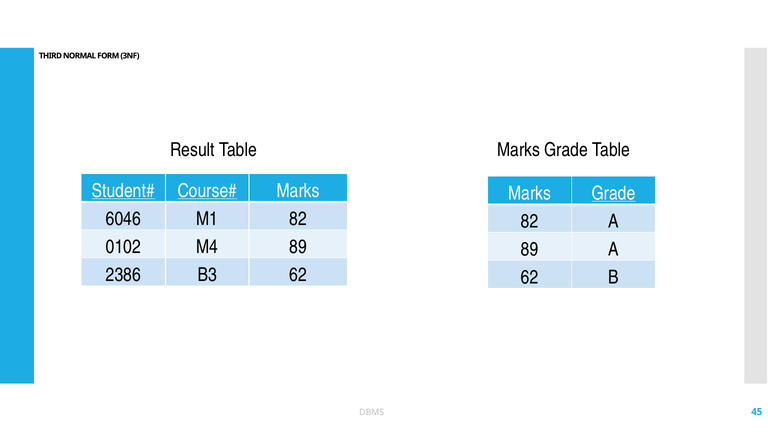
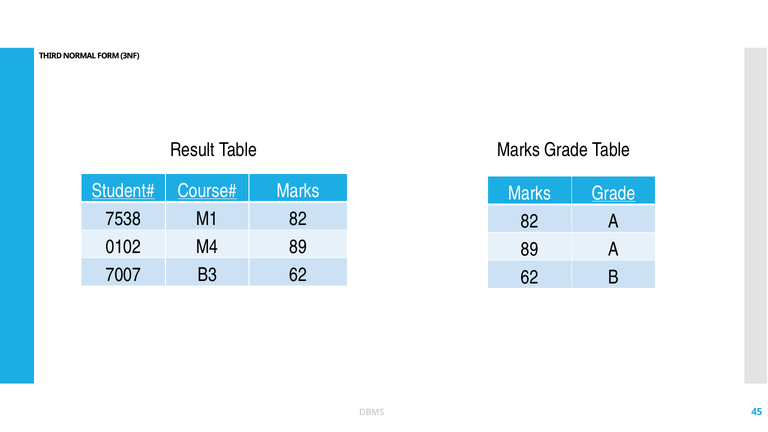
6046: 6046 -> 7538 (123, 219)
2386: 2386 -> 7007 (123, 275)
